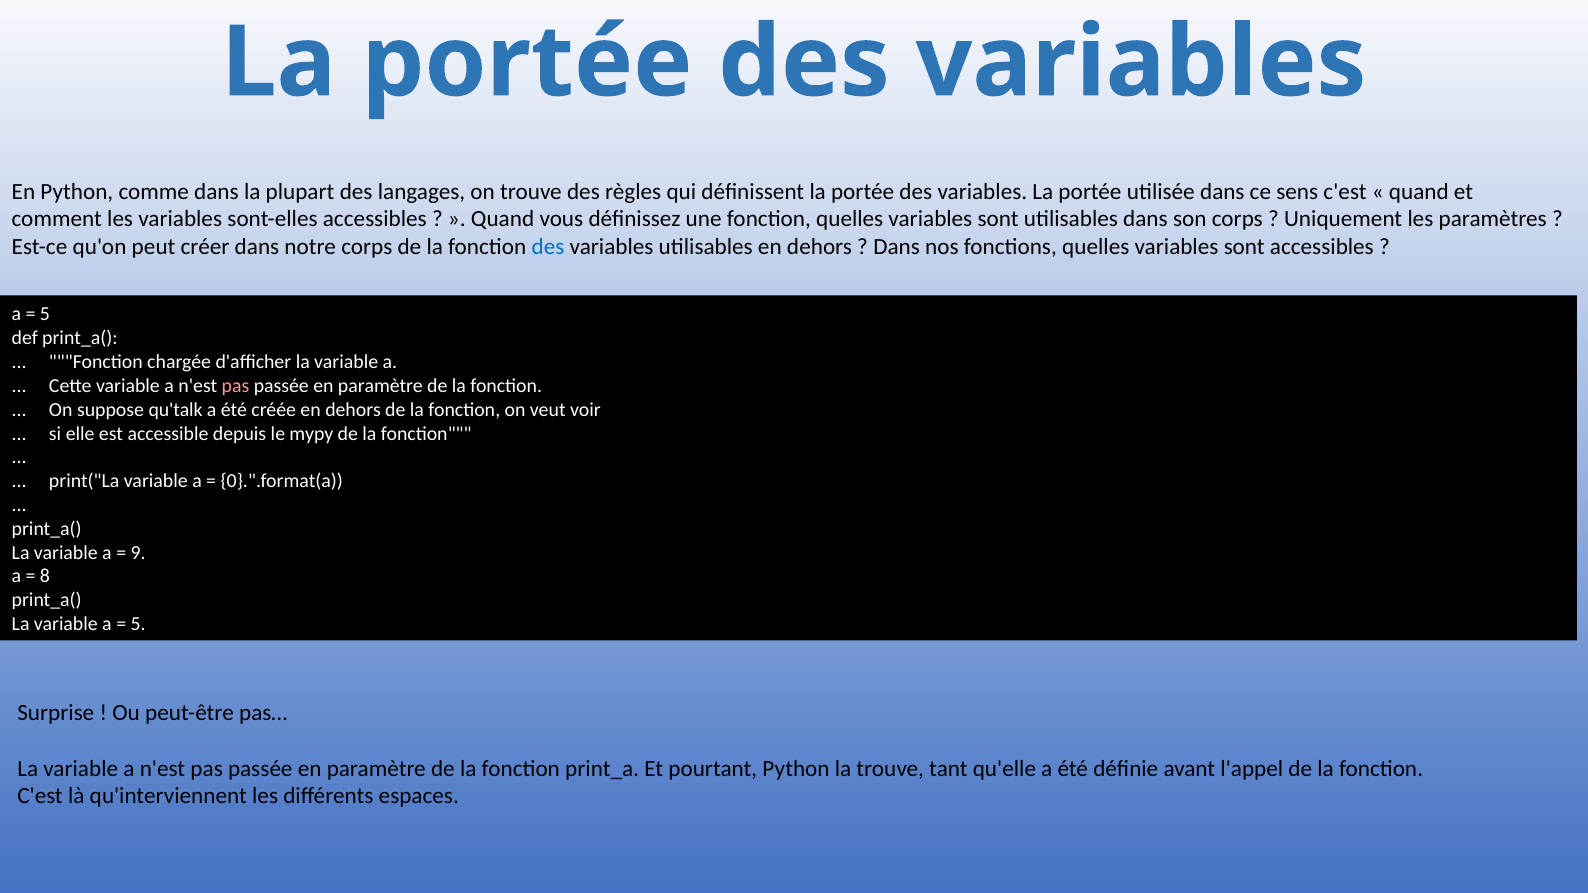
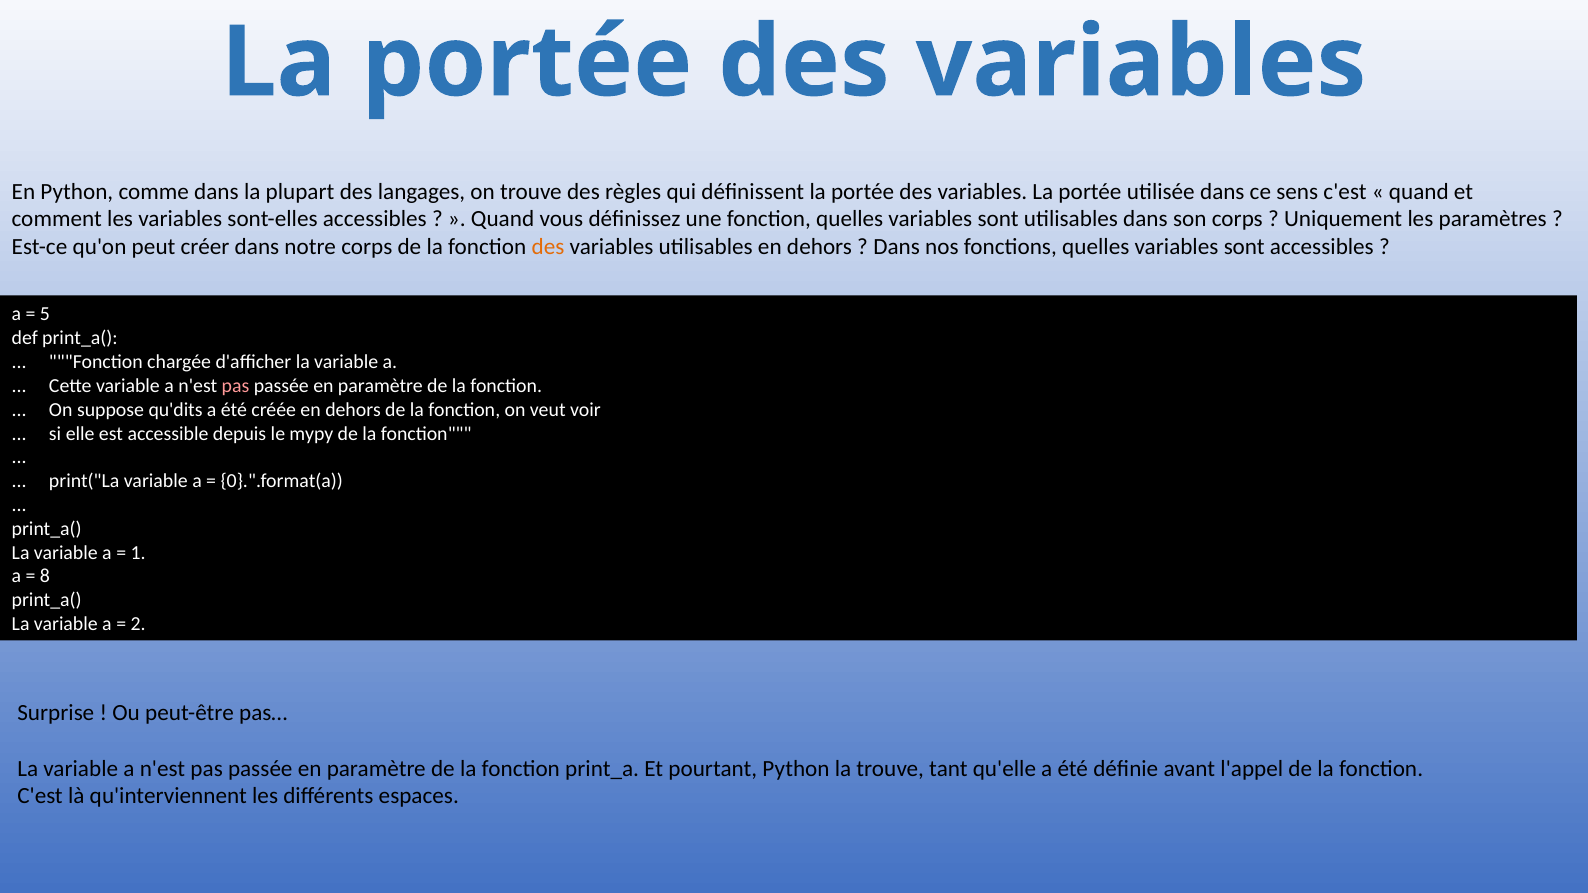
des colour: blue -> orange (548, 247)
qu'talk: qu'talk -> qu'dits (176, 410)
9: 9 -> 1 (138, 553)
5: 5 -> 2 (138, 624)
